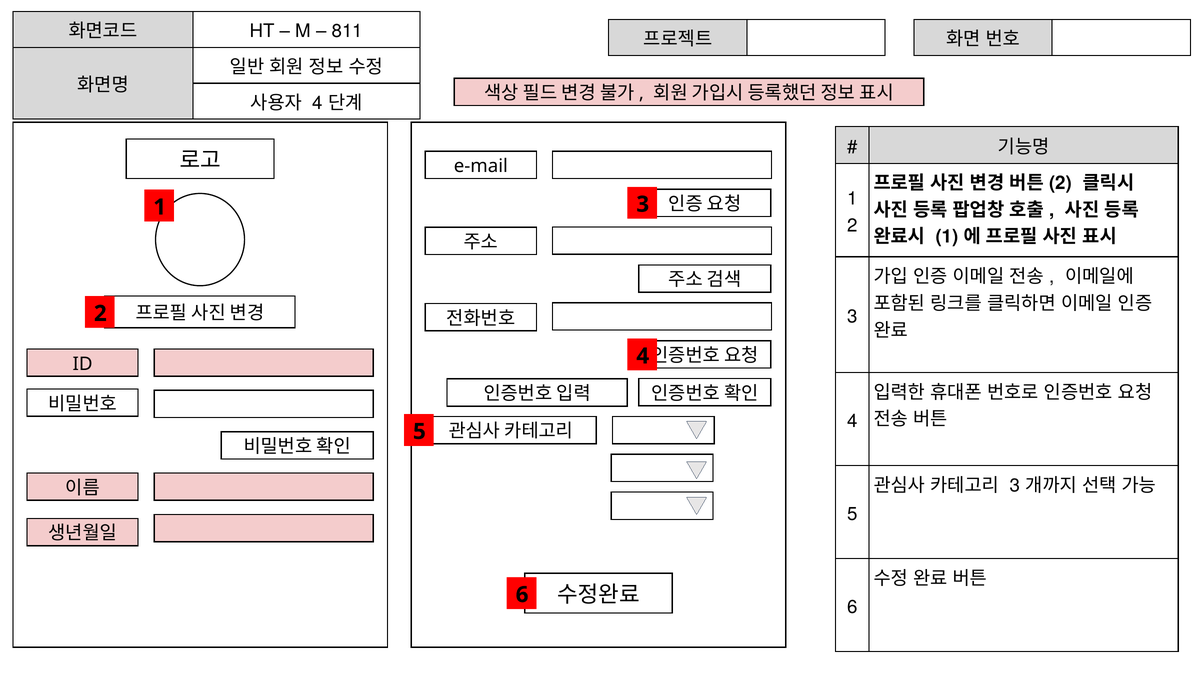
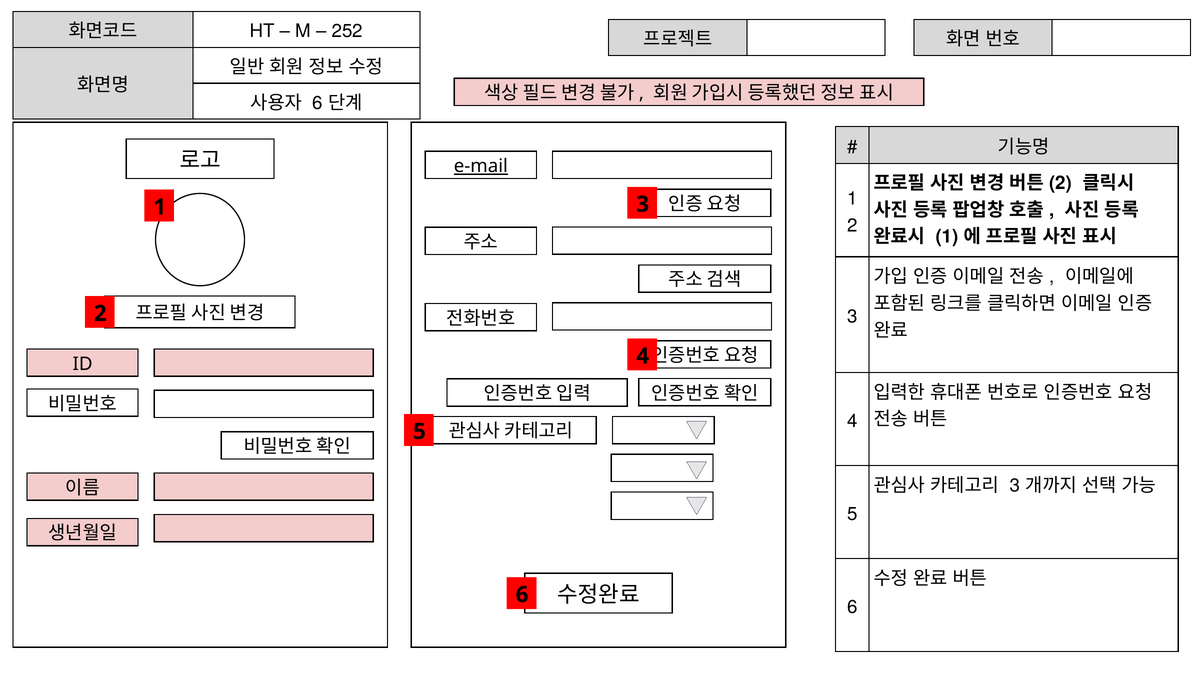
811: 811 -> 252 (347, 31)
4: 4 -> 6 (318, 103)
e-mail underline: none -> present (481, 166)
